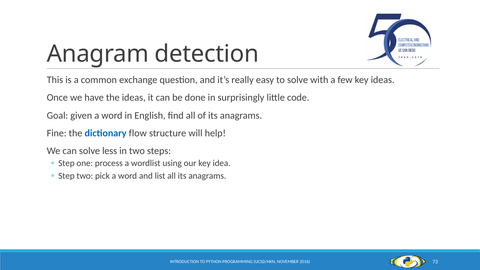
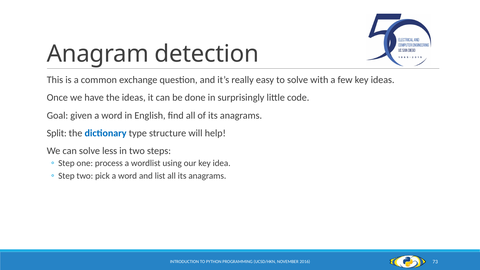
Fine: Fine -> Split (57, 133)
flow: flow -> type (138, 133)
